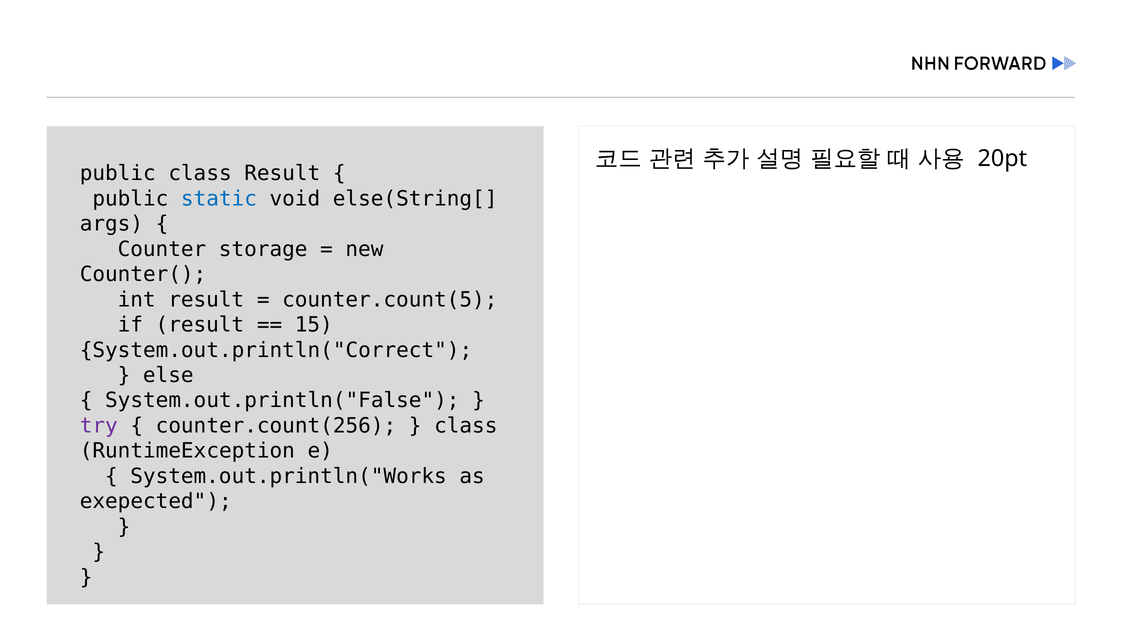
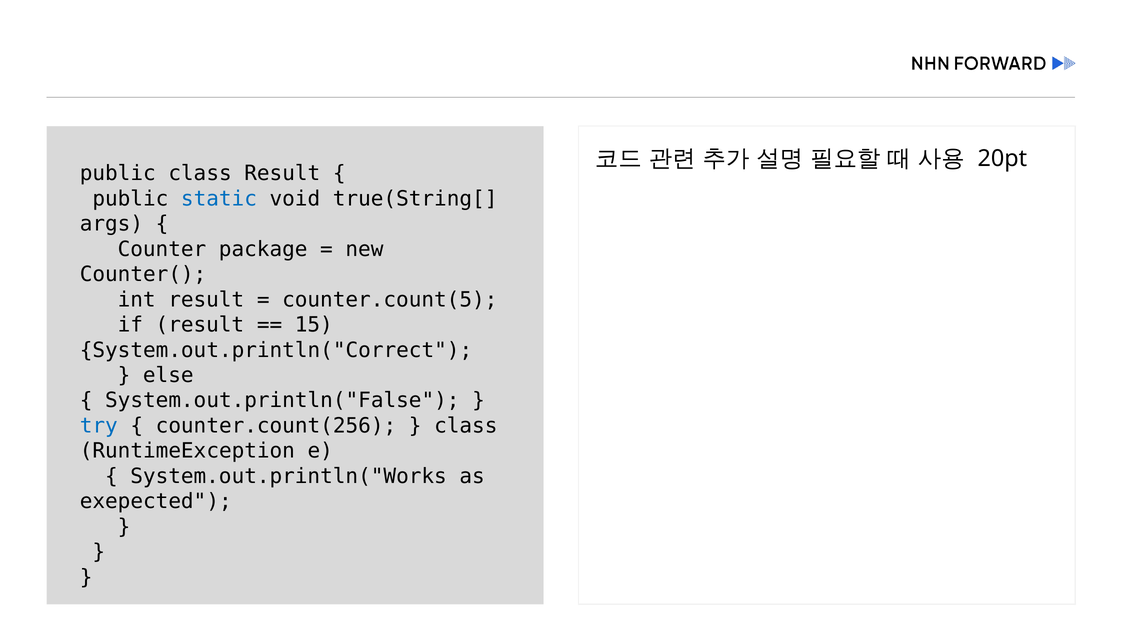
else(String[: else(String[ -> true(String[ (415, 199)
storage: storage -> package (263, 249)
try colour: purple -> blue (99, 426)
